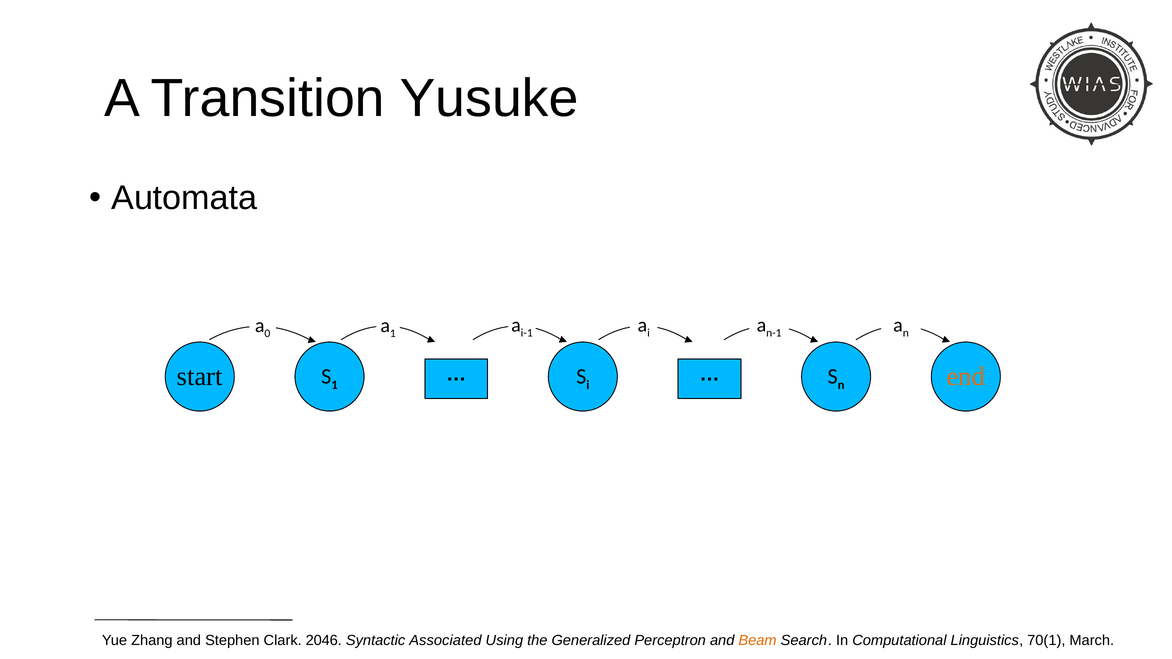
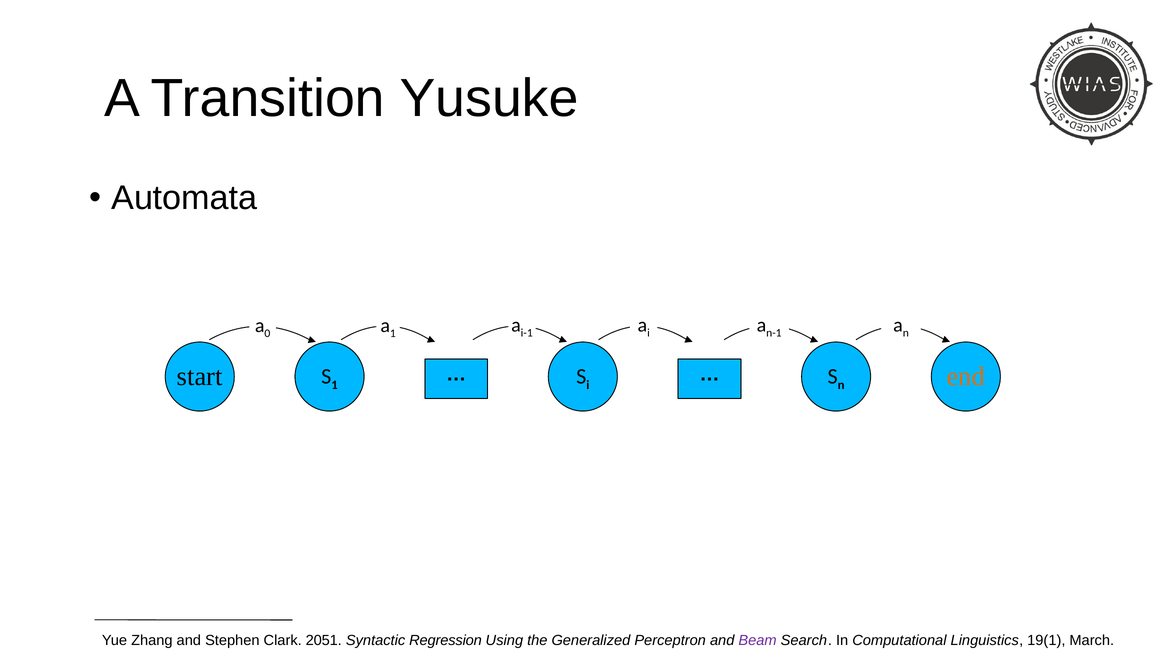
2046: 2046 -> 2051 (324, 641)
Associated: Associated -> Regression (446, 641)
Beam colour: orange -> purple (758, 641)
70(1: 70(1 -> 19(1 (1046, 641)
